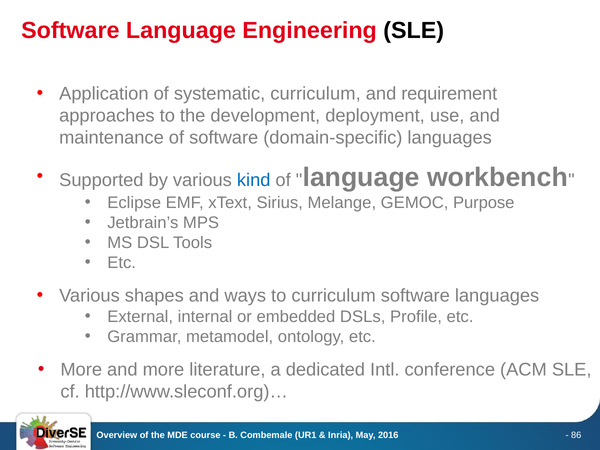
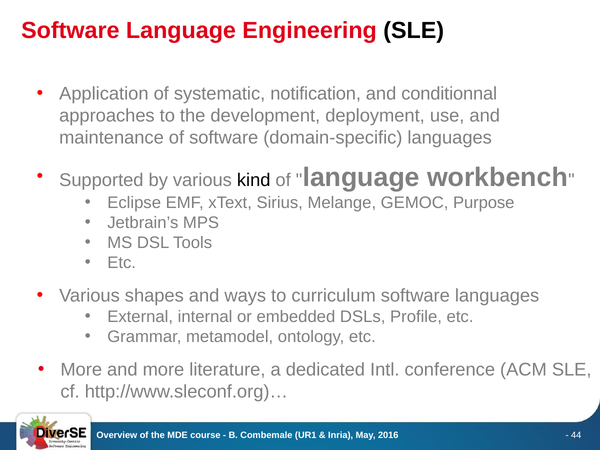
systematic curriculum: curriculum -> notification (316, 94)
requirement: requirement -> conditionnal (449, 94)
kind colour: blue -> black (254, 180)
86: 86 -> 44 (576, 435)
